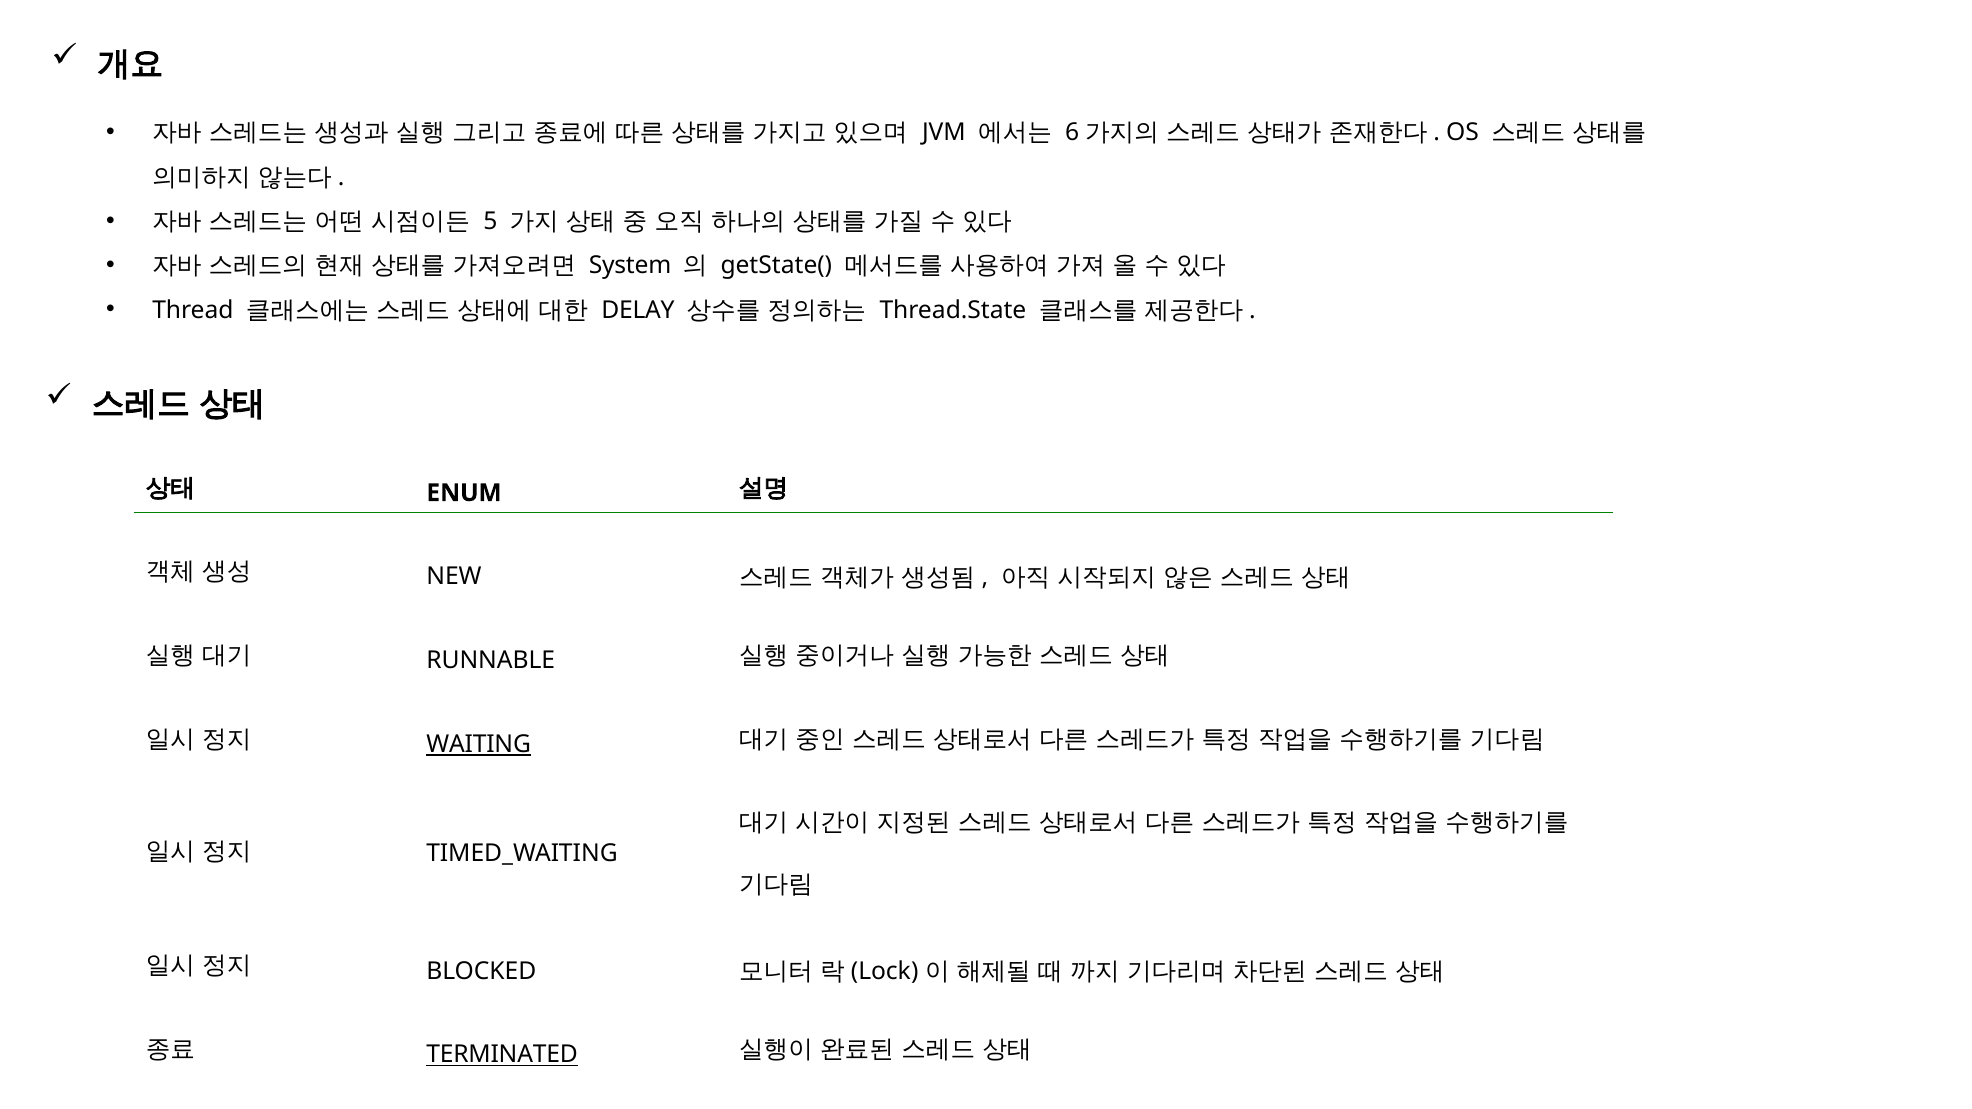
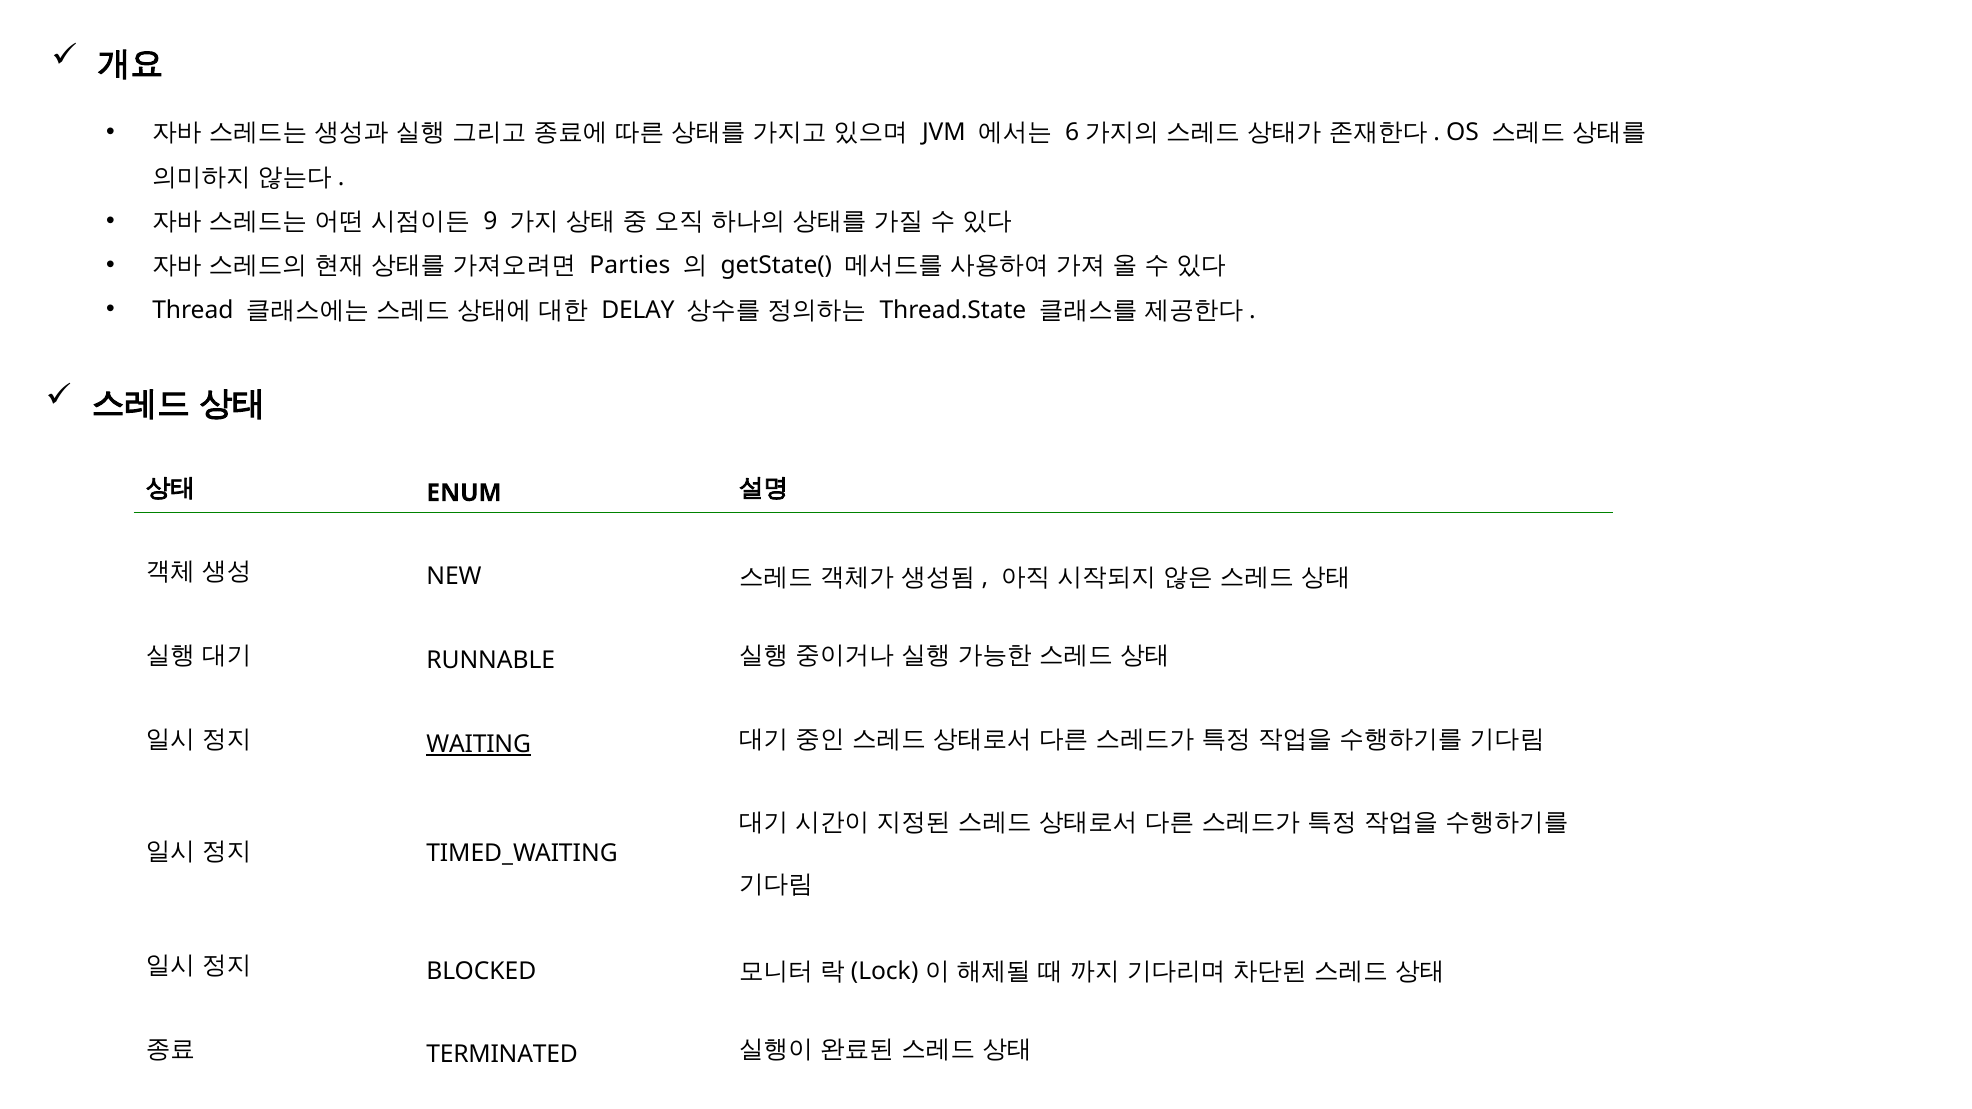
5: 5 -> 9 (490, 221)
System: System -> Parties (630, 266)
TERMINATED underline: present -> none (502, 1055)
